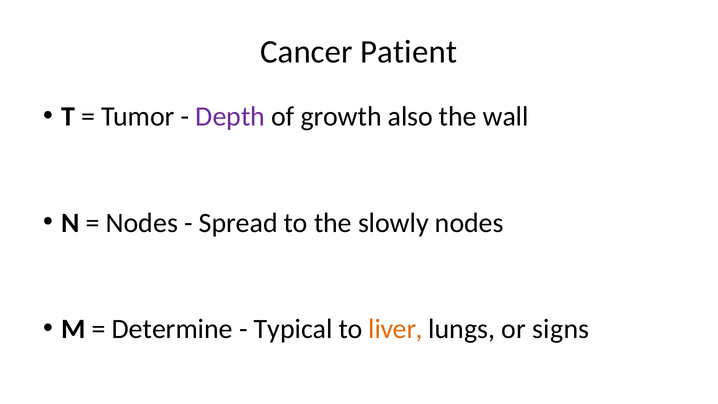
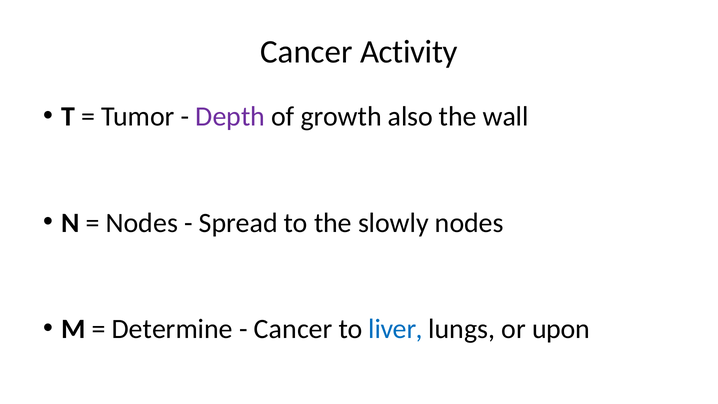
Patient: Patient -> Activity (409, 52)
Typical: Typical -> Cancer (293, 329)
liver colour: orange -> blue (396, 329)
signs: signs -> upon (561, 329)
